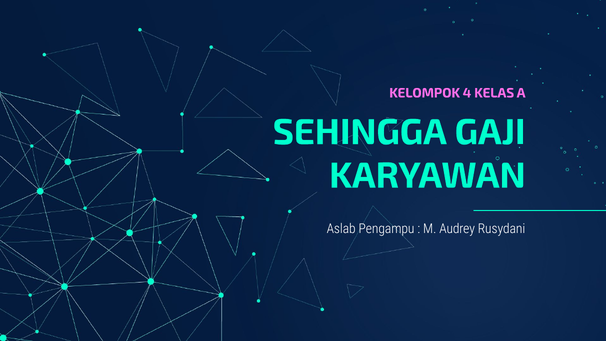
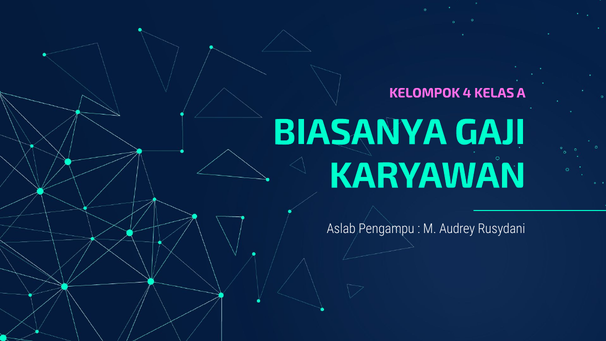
SEHINGGA: SEHINGGA -> BIASANYA (360, 132)
